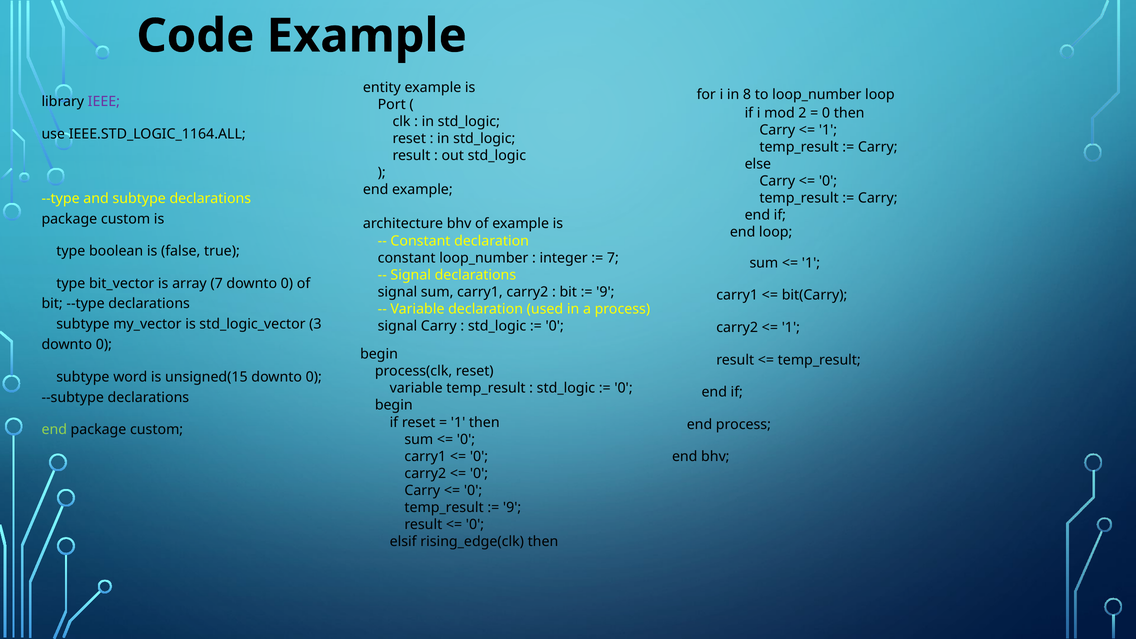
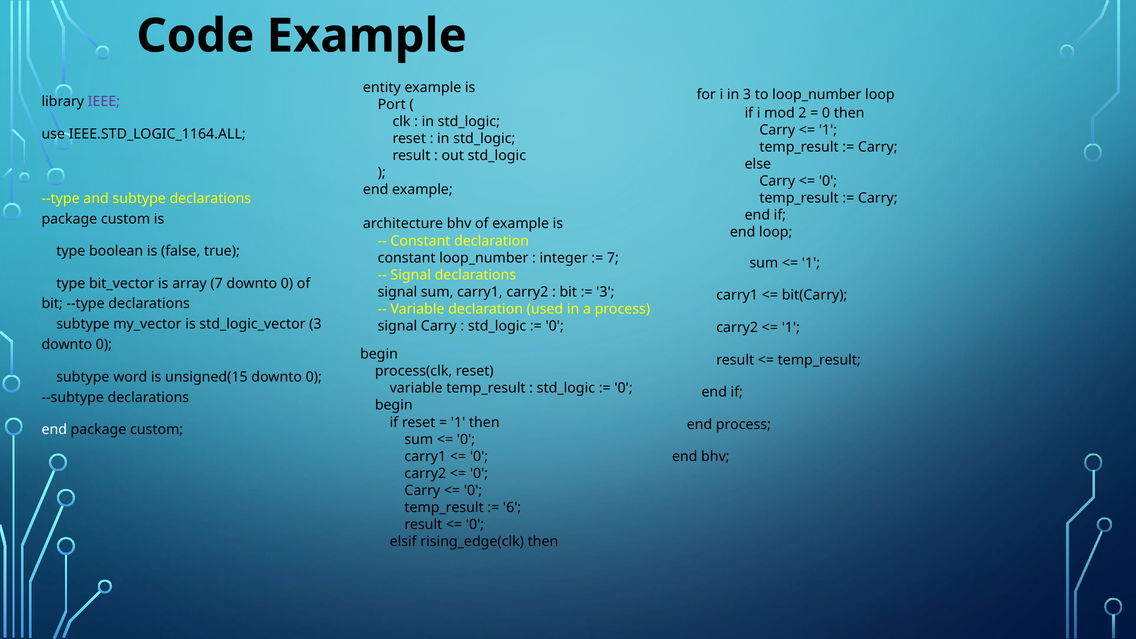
in 8: 8 -> 3 (747, 95)
9: 9 -> 3 (605, 292)
end colour: light green -> white (54, 430)
9: 9 -> 6 (512, 508)
